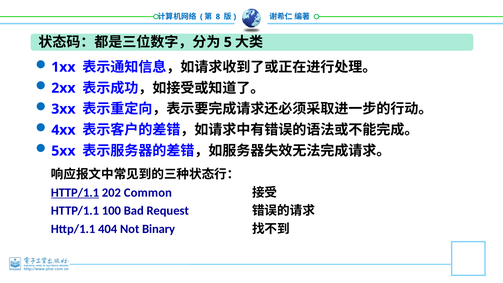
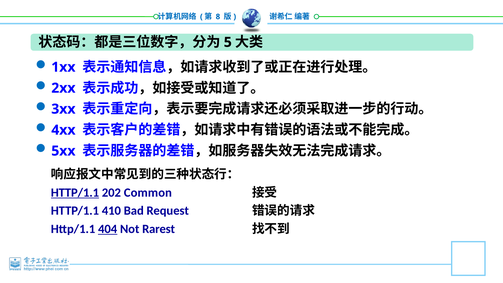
100: 100 -> 410 (111, 211)
404 underline: none -> present (108, 229)
Binary: Binary -> Rarest (159, 229)
